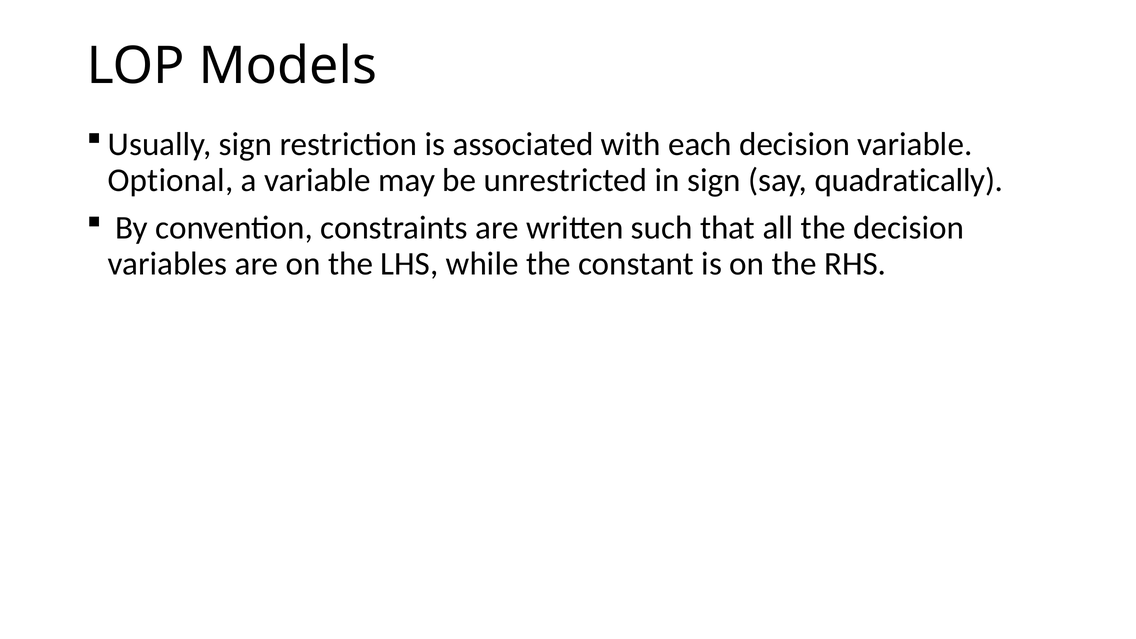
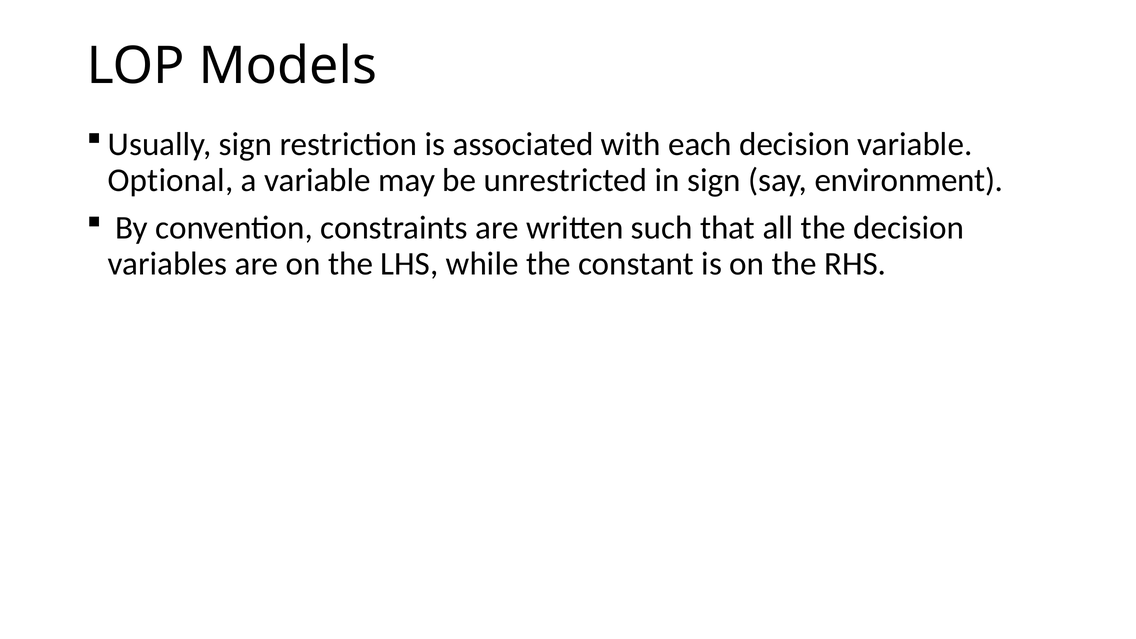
quadratically: quadratically -> environment (909, 180)
